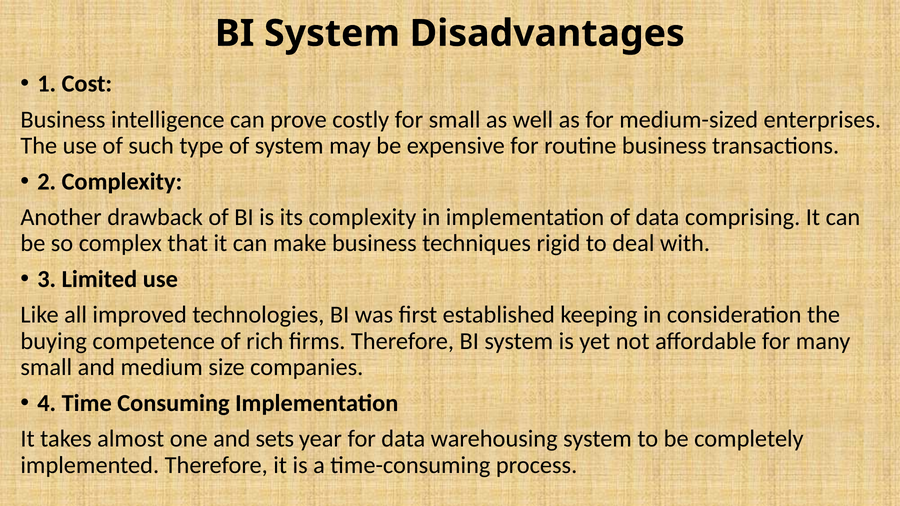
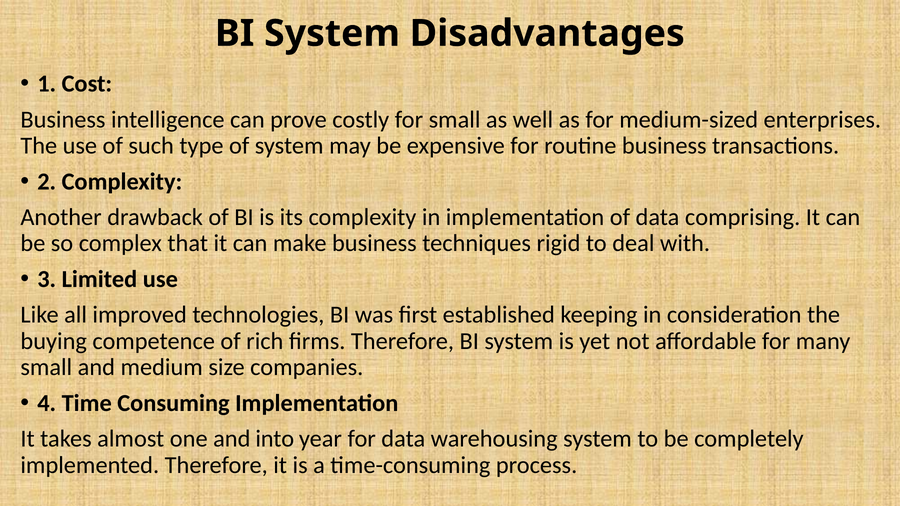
sets: sets -> into (275, 439)
